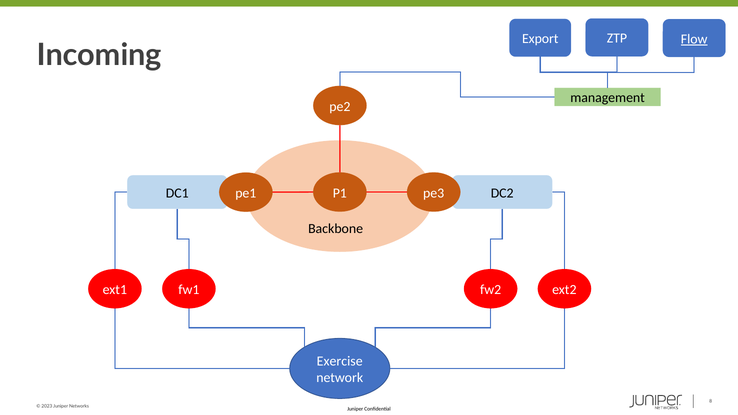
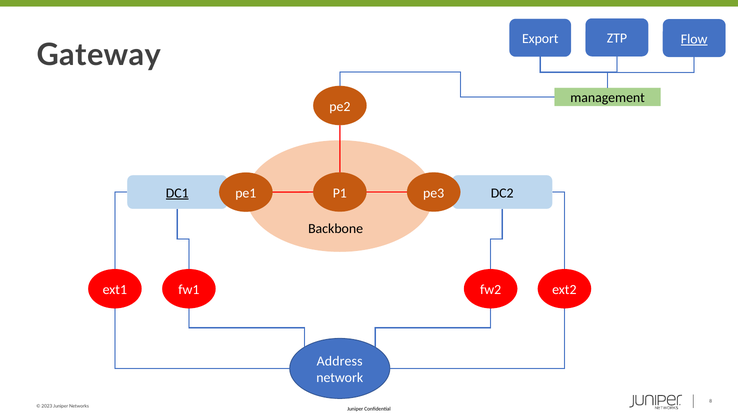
Incoming: Incoming -> Gateway (99, 55)
DC1 underline: none -> present (177, 193)
Exercise: Exercise -> Address (340, 361)
